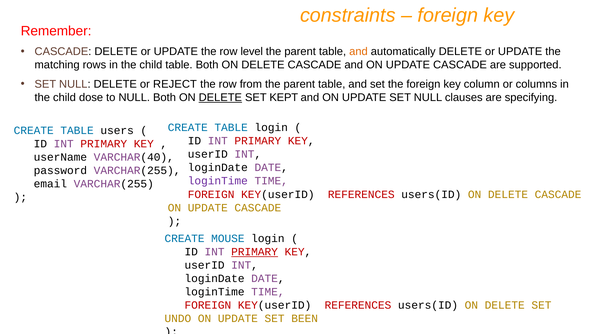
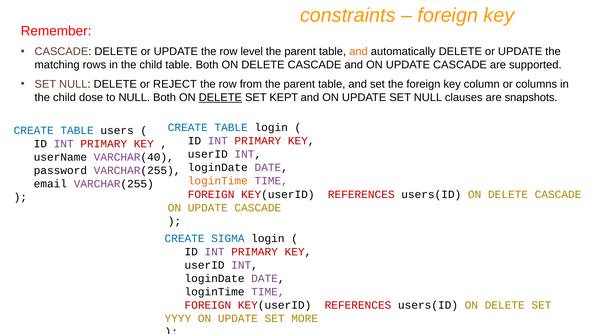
specifying: specifying -> snapshots (531, 97)
loginTime colour: purple -> orange (218, 181)
MOUSE: MOUSE -> SIGMA (228, 238)
PRIMARY underline: present -> none (255, 251)
UNDO: UNDO -> YYYY (178, 318)
BEEN: BEEN -> MORE (305, 318)
